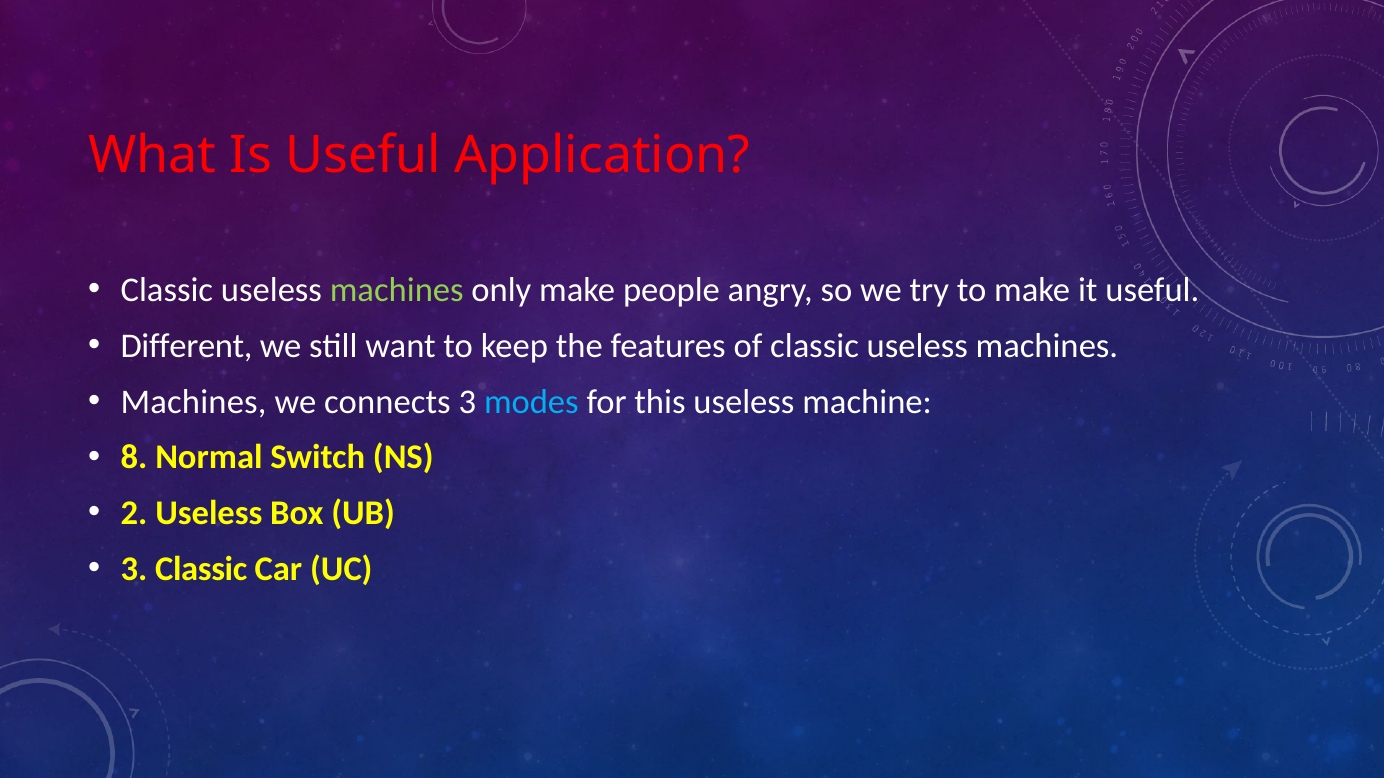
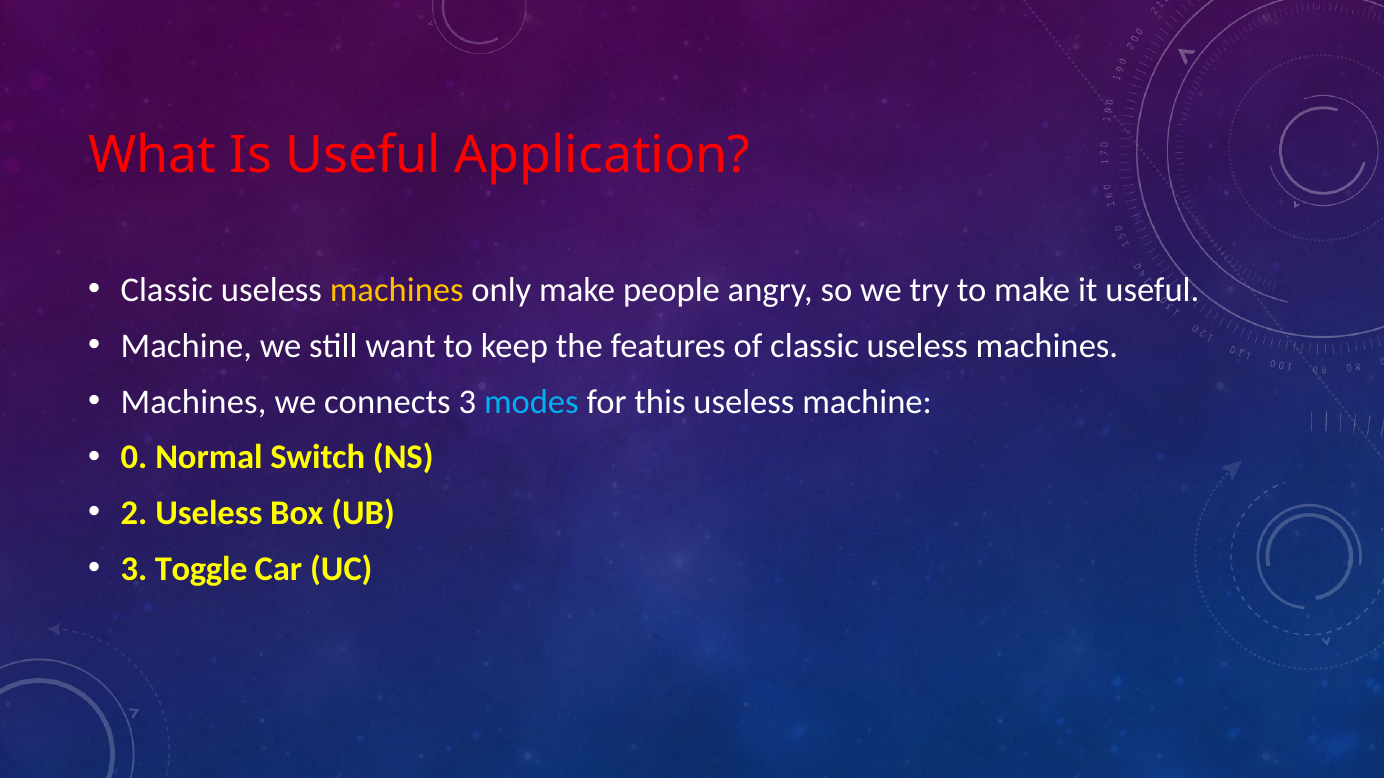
machines colour: light green -> yellow (397, 290)
Different: Different -> Machine (186, 346)
8: 8 -> 0 (134, 458)
3 Classic: Classic -> Toggle (201, 570)
